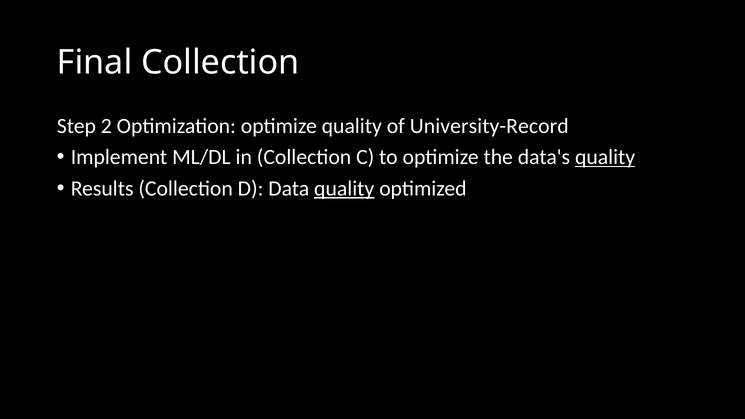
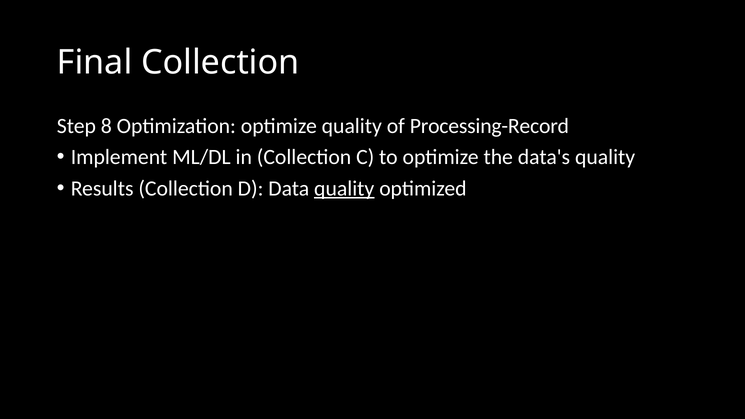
2: 2 -> 8 (106, 126)
University-Record: University-Record -> Processing-Record (489, 126)
quality underline: present -> none (605, 157)
